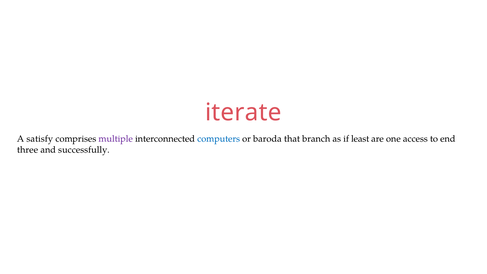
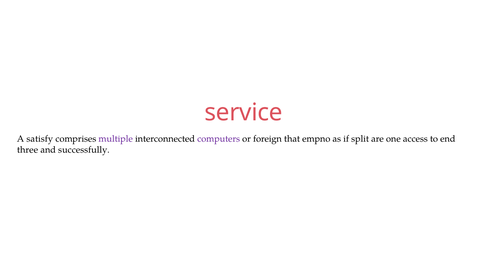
iterate: iterate -> service (244, 112)
computers colour: blue -> purple (219, 139)
baroda: baroda -> foreign (267, 139)
branch: branch -> empno (316, 139)
least: least -> split (360, 139)
